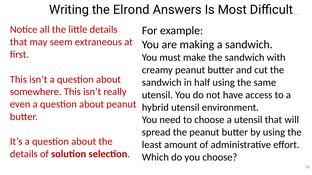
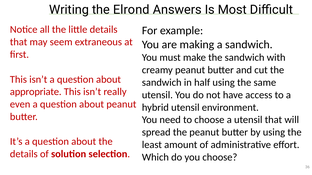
somewhere: somewhere -> appropriate (36, 92)
